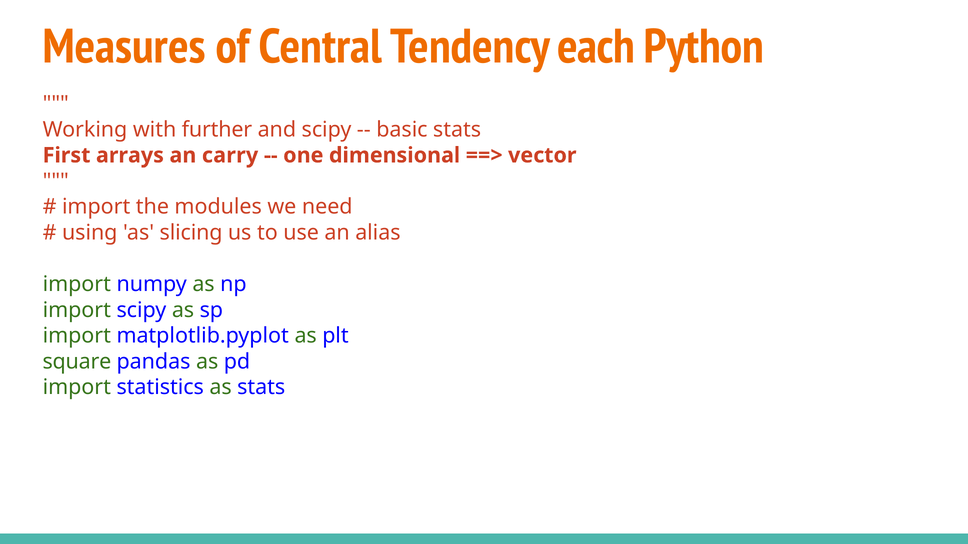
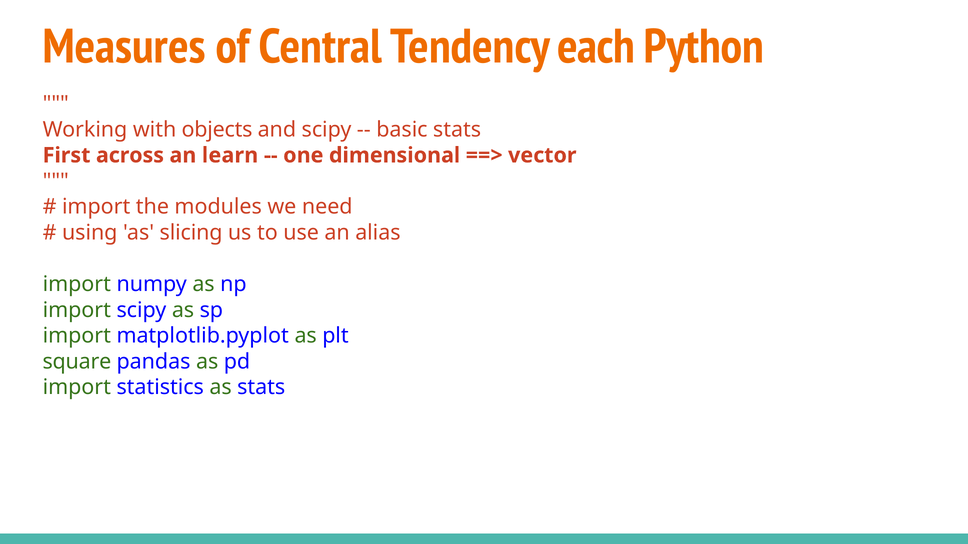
further: further -> objects (217, 130)
arrays: arrays -> across (130, 155)
carry: carry -> learn (230, 155)
